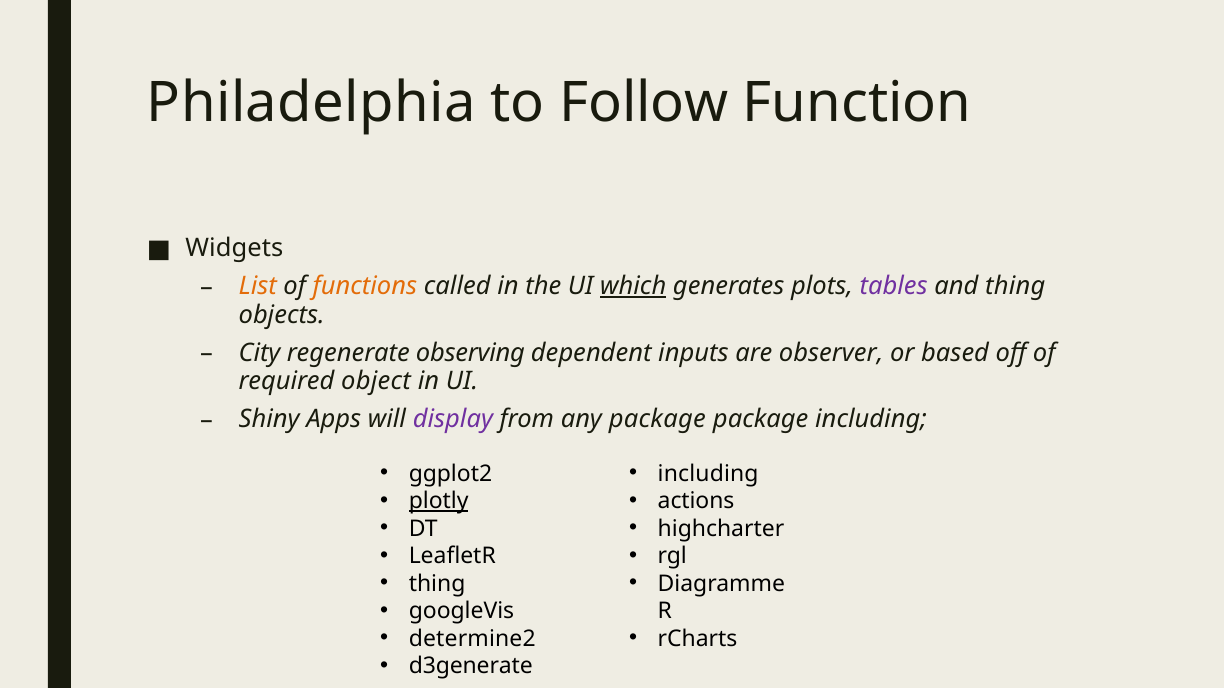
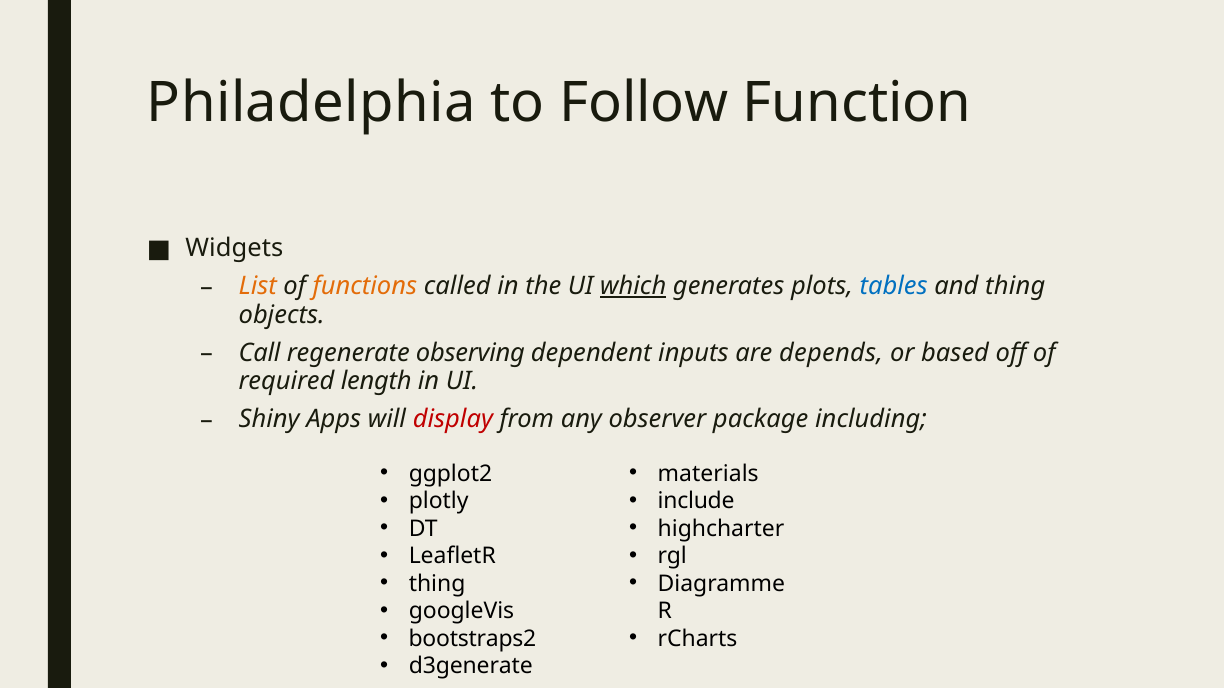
tables colour: purple -> blue (894, 286)
City: City -> Call (260, 353)
observer: observer -> depends (831, 353)
object: object -> length (376, 382)
display colour: purple -> red (453, 420)
any package: package -> observer (657, 420)
including: including -> materials (708, 474)
plotly underline: present -> none (439, 501)
actions: actions -> include (696, 501)
determine2: determine2 -> bootstraps2 (472, 639)
